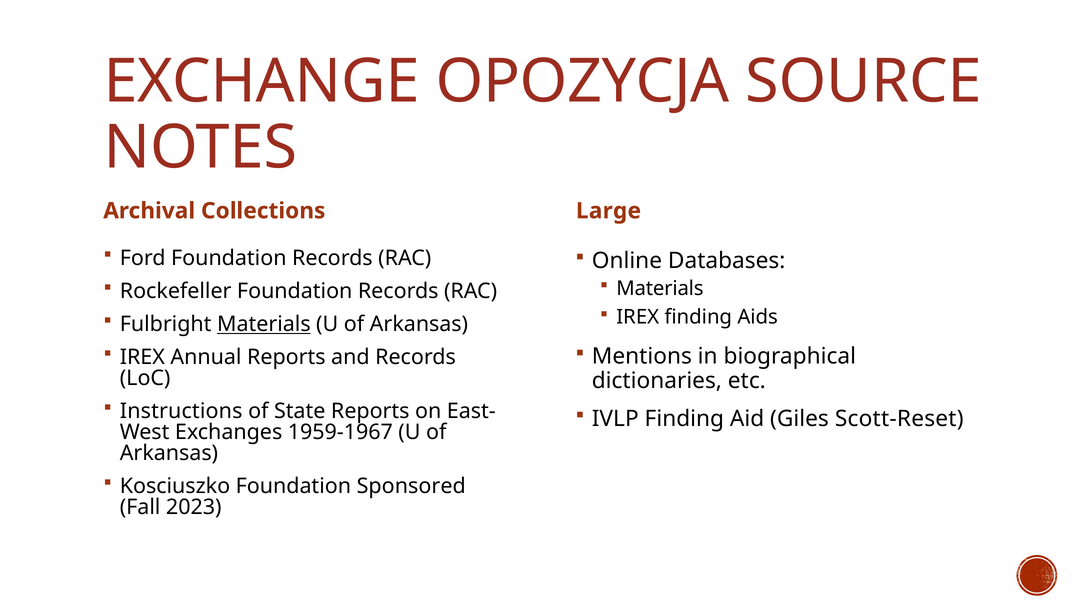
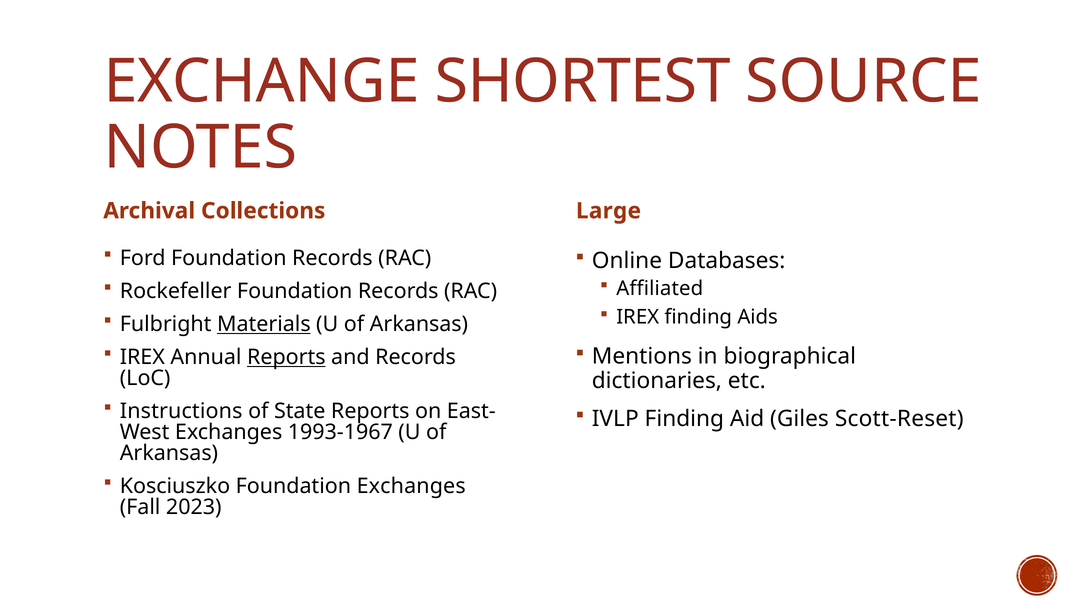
OPOZYCJA: OPOZYCJA -> SHORTEST (583, 82)
Materials: Materials -> Affiliated (660, 289)
Reports underline: none -> present (286, 358)
1959-1967: 1959-1967 -> 1993-1967 (340, 432)
Foundation Sponsored: Sponsored -> Exchanges (411, 486)
